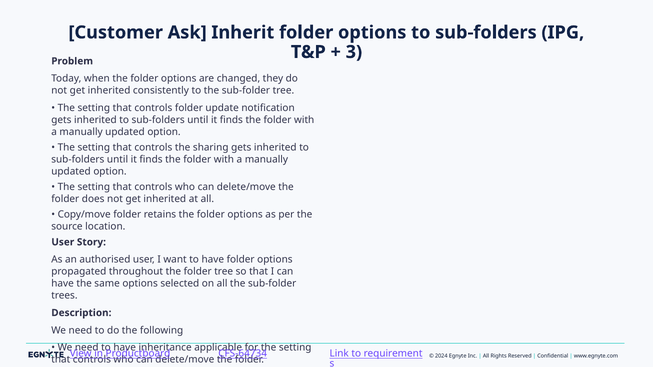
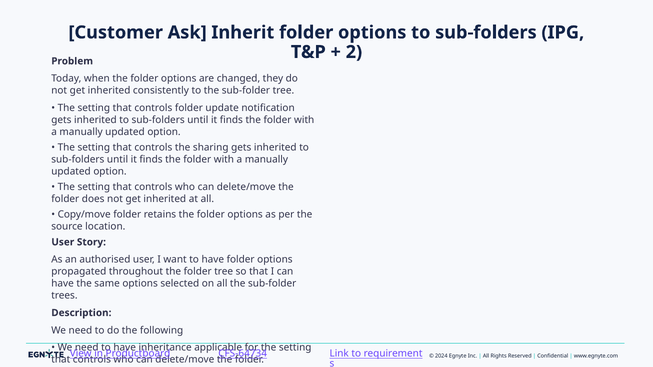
3: 3 -> 2 (354, 52)
